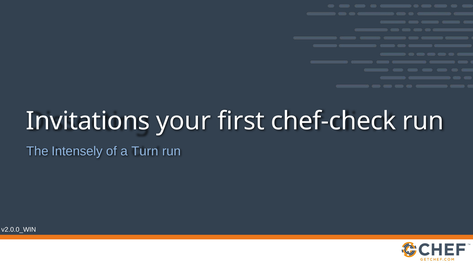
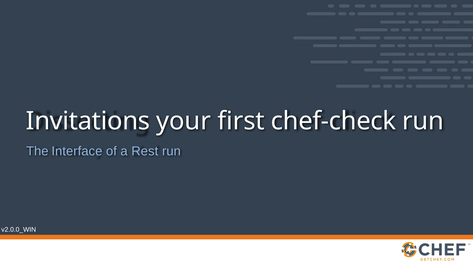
Intensely: Intensely -> Interface (77, 151)
Turn: Turn -> Rest (145, 151)
